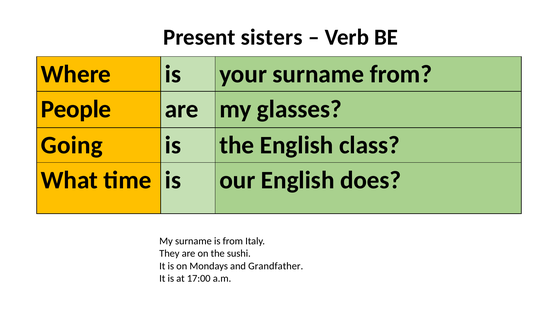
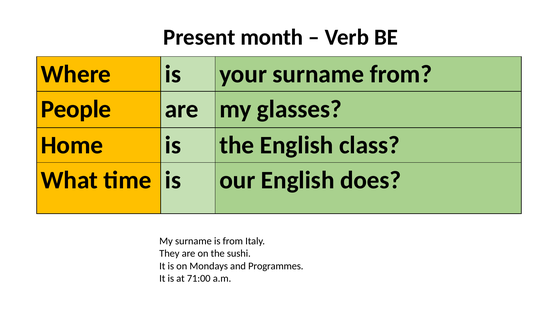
sisters: sisters -> month (272, 37)
Going: Going -> Home (72, 145)
Grandfather: Grandfather -> Programmes (276, 266)
17:00: 17:00 -> 71:00 (199, 278)
